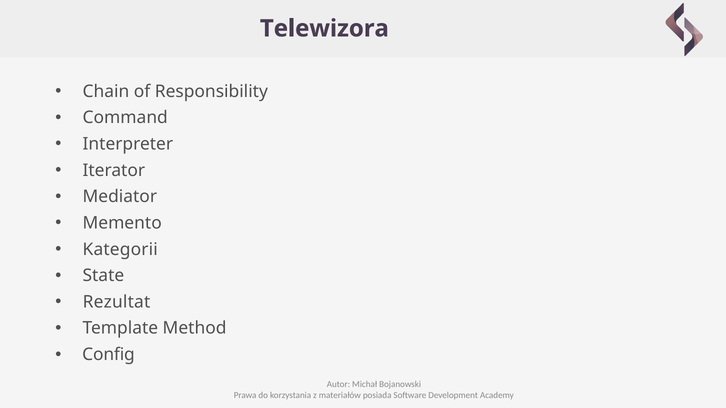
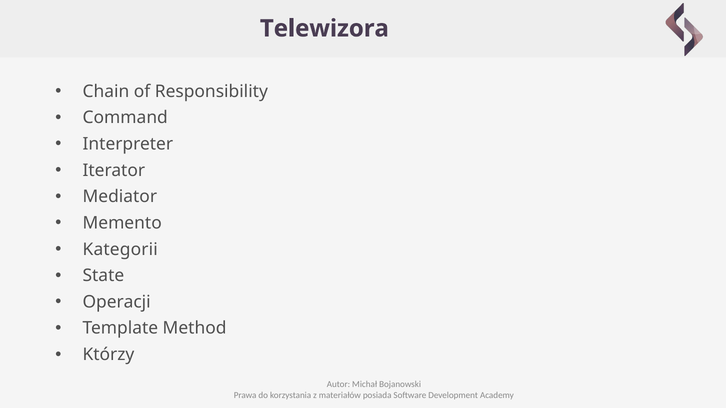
Rezultat: Rezultat -> Operacji (117, 302)
Config: Config -> Którzy (108, 355)
